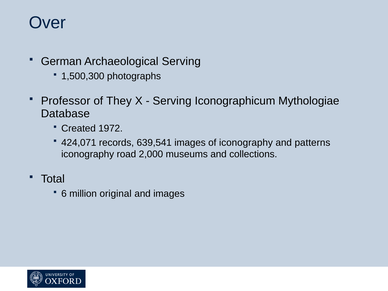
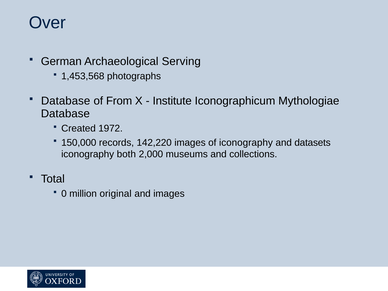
1,500,300: 1,500,300 -> 1,453,568 (83, 76)
Professor: Professor -> Database (66, 101)
They: They -> From (119, 101)
Serving: Serving -> Institute (172, 101)
424,071: 424,071 -> 150,000 (79, 143)
639,541: 639,541 -> 142,220 (154, 143)
patterns: patterns -> datasets (313, 143)
road: road -> both (126, 154)
6: 6 -> 0 (64, 194)
